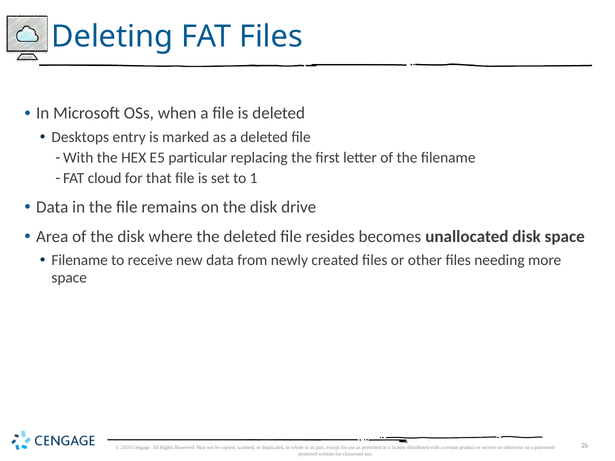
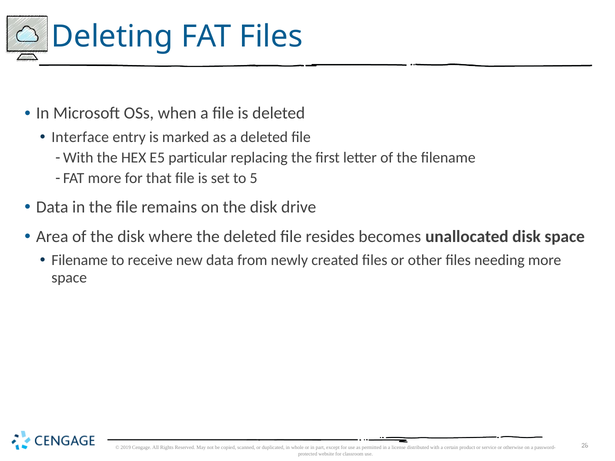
Desktops: Desktops -> Interface (80, 137)
FAT cloud: cloud -> more (105, 178)
1: 1 -> 5 (254, 178)
